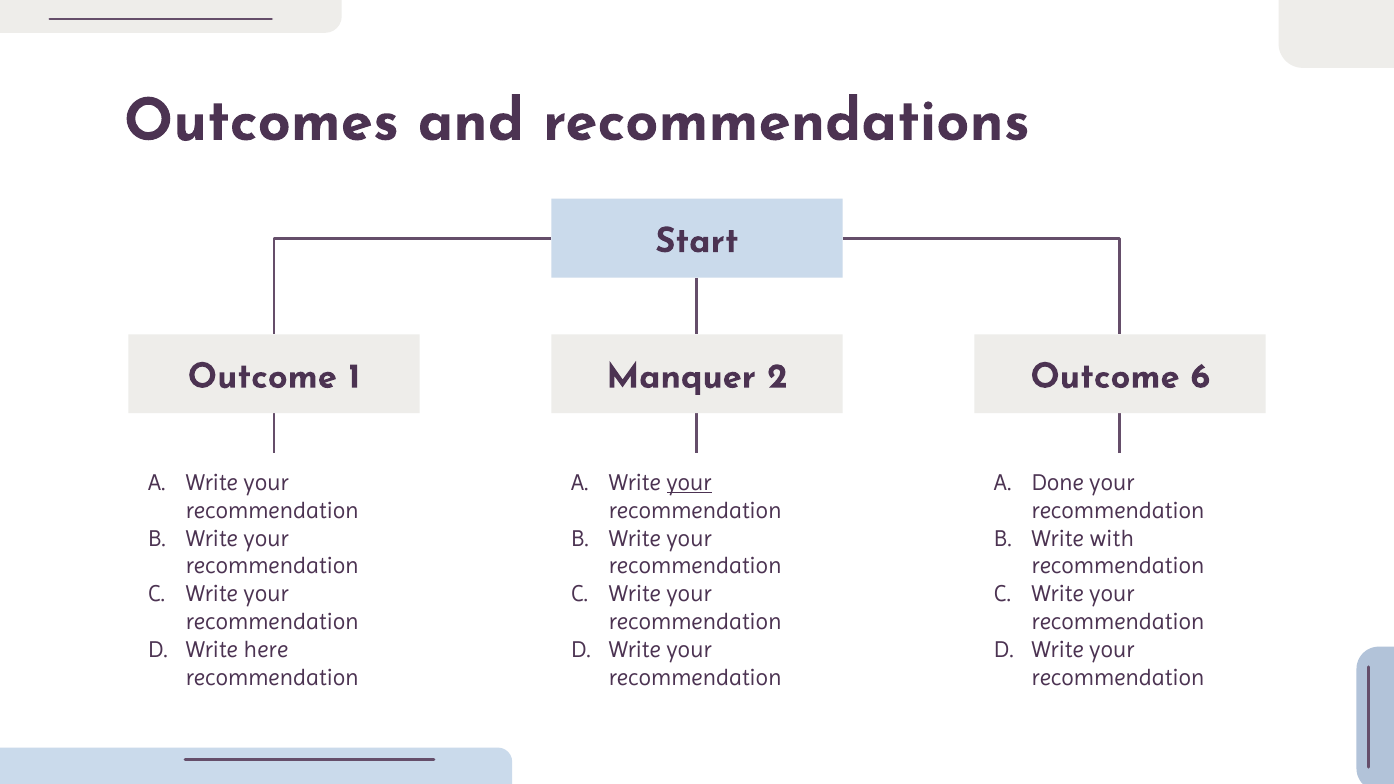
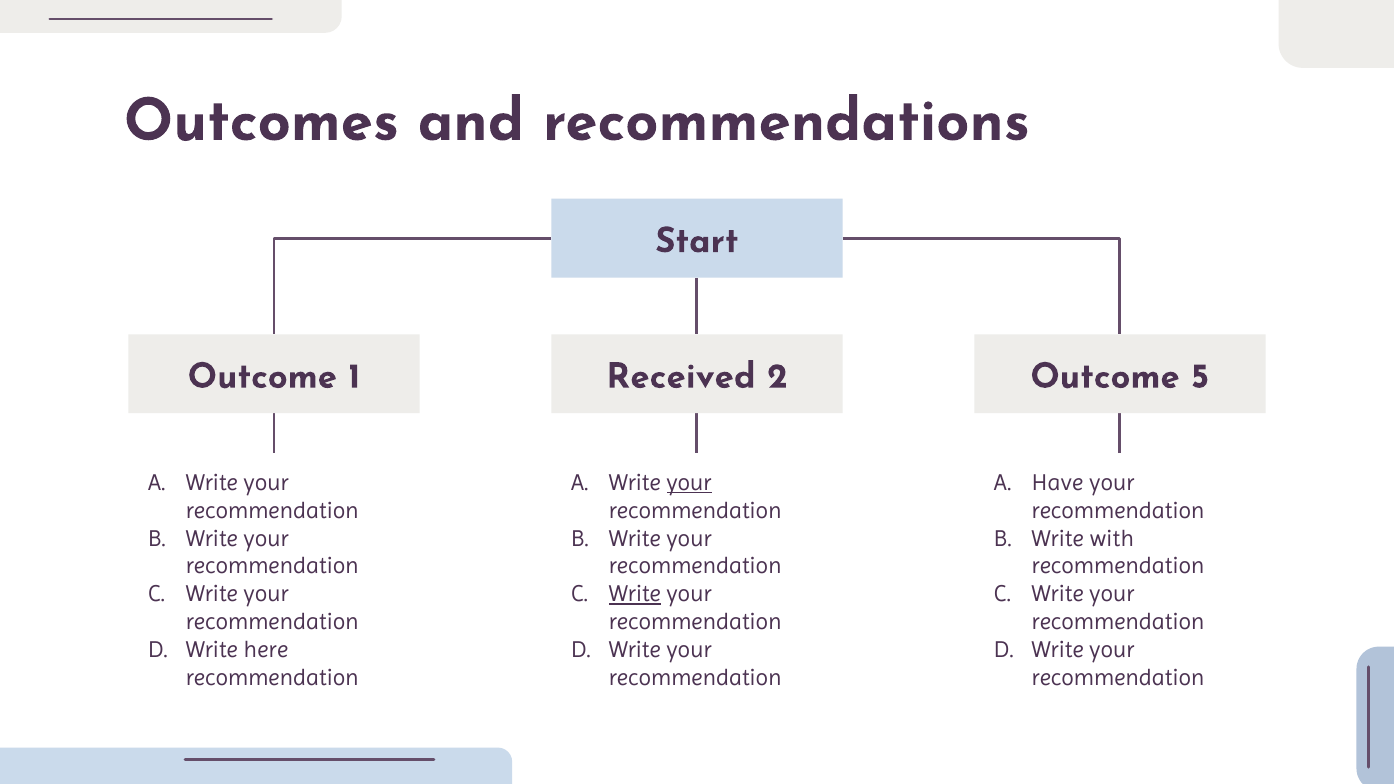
Manquer: Manquer -> Received (681, 376)
6: 6 -> 5 (1200, 376)
Done: Done -> Have (1058, 483)
Write underline: none -> present (635, 594)
